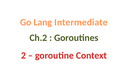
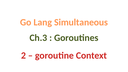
Intermediate: Intermediate -> Simultaneous (81, 22)
Ch.2: Ch.2 -> Ch.3 (38, 38)
